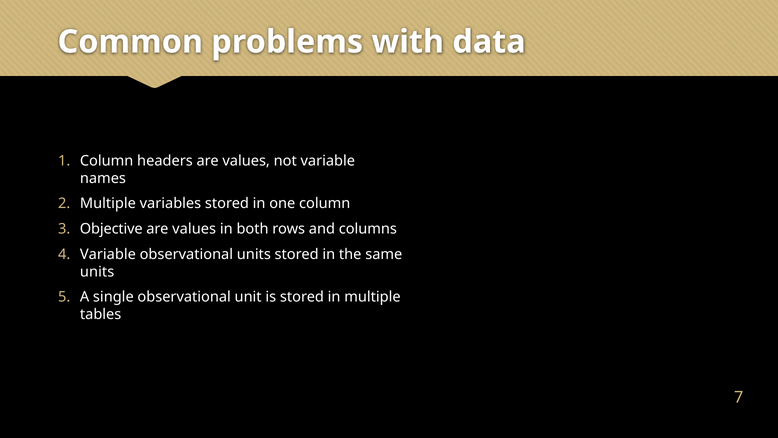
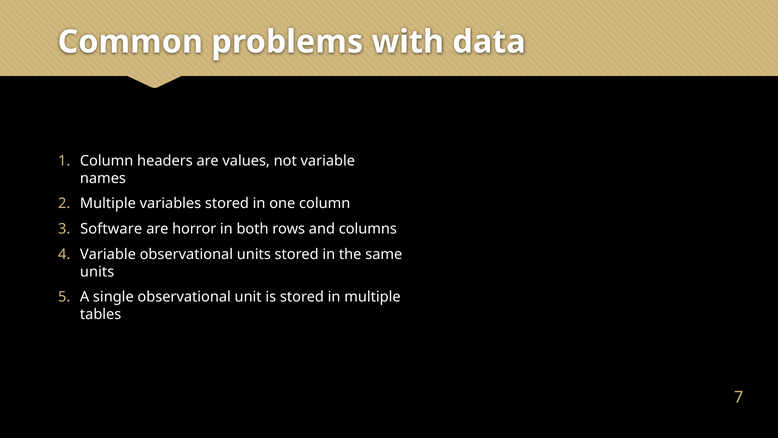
Objective: Objective -> Software (111, 229)
values: values -> horror (194, 229)
